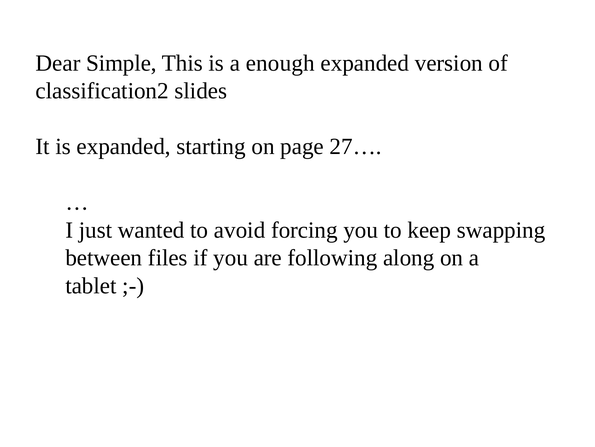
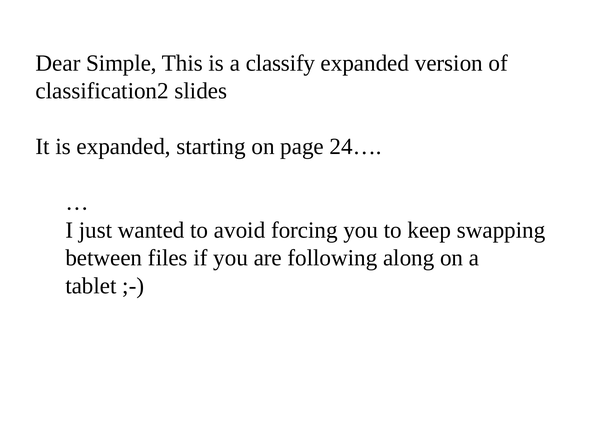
enough: enough -> classify (280, 63)
27…: 27… -> 24… (356, 146)
